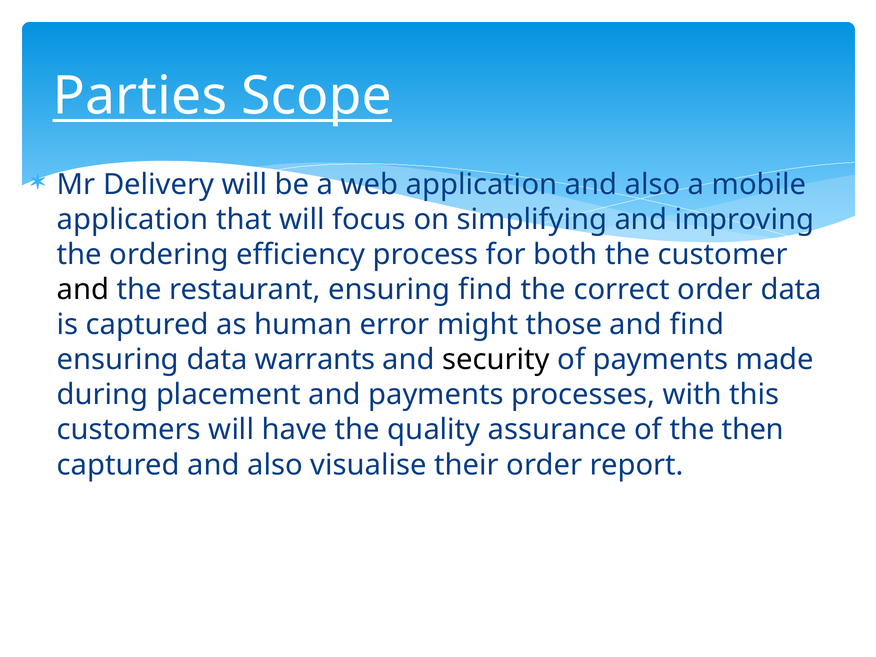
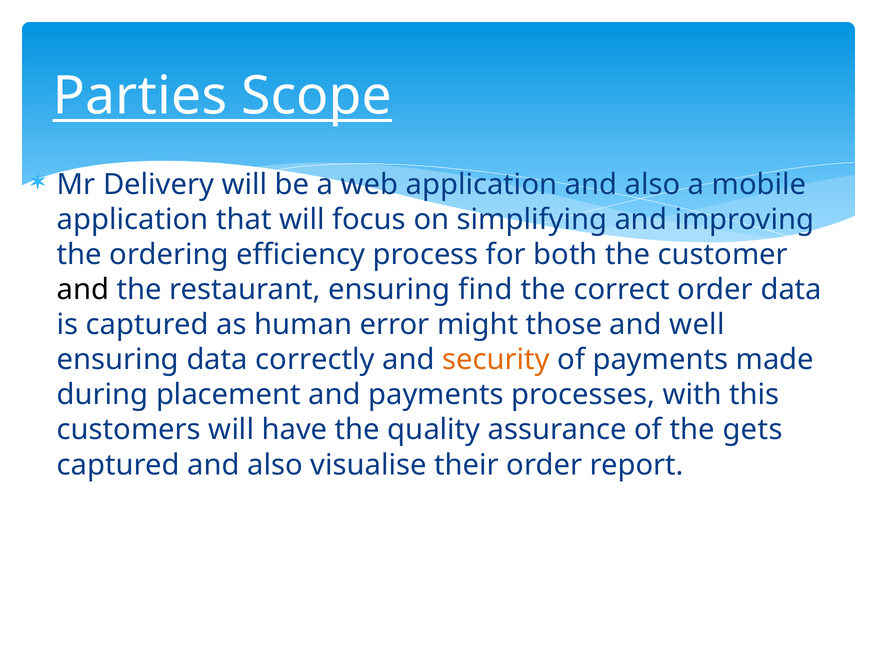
and find: find -> well (697, 325)
warrants: warrants -> correctly (315, 360)
security colour: black -> orange (496, 360)
then: then -> gets (753, 430)
